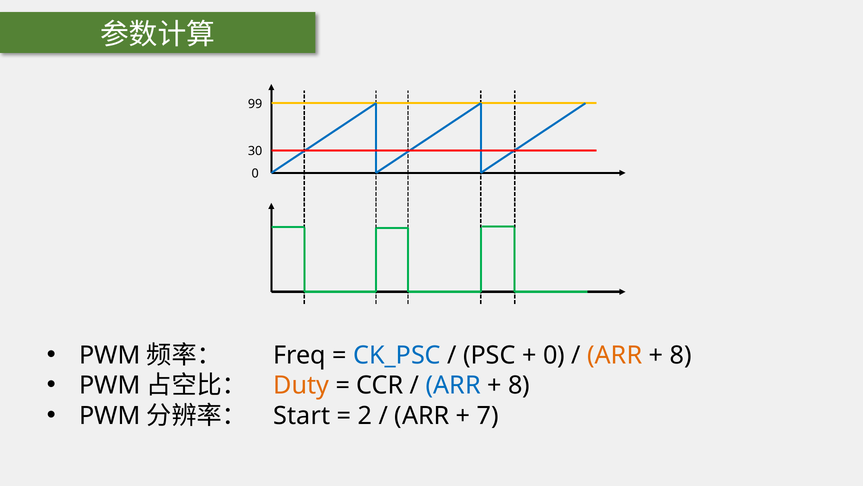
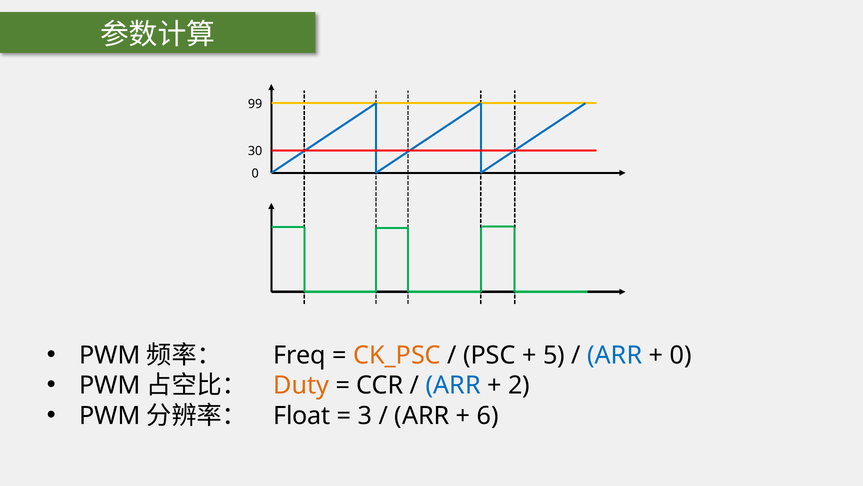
CK_PSC colour: blue -> orange (397, 355)
0: 0 -> 5 (554, 355)
ARR colour: orange -> blue (615, 355)
8: 8 -> 0 (681, 355)
8: 8 -> 2 (519, 385)
Start: Start -> Float (302, 415)
2: 2 -> 3 (365, 415)
7: 7 -> 6 (488, 415)
